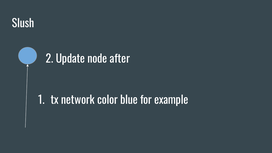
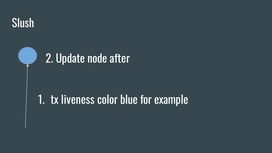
network: network -> liveness (78, 100)
